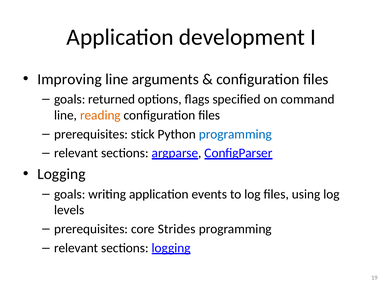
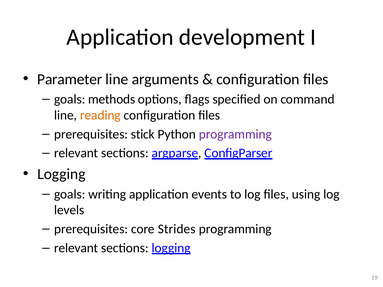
Improving: Improving -> Parameter (70, 79)
returned: returned -> methods (112, 99)
programming colour: blue -> purple (235, 134)
